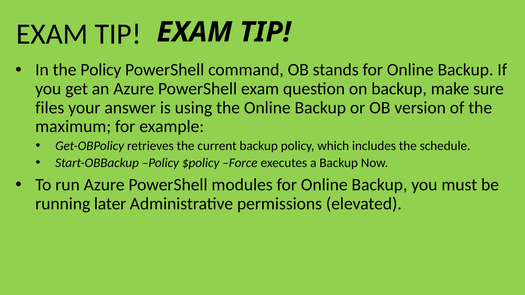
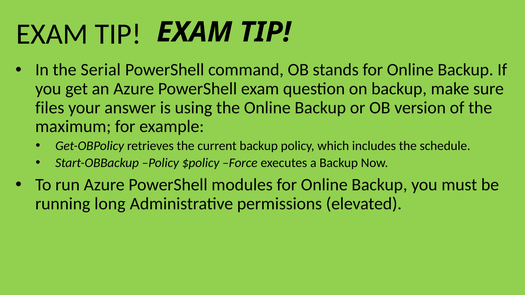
the Policy: Policy -> Serial (101, 70)
later: later -> long (110, 204)
